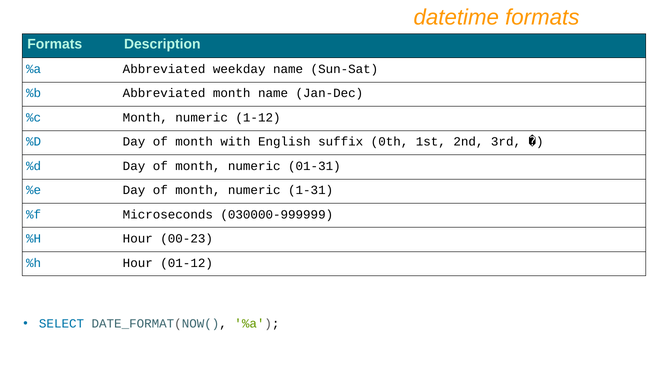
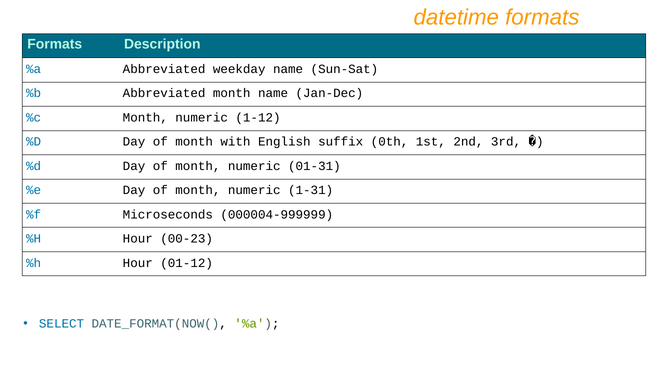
030000-999999: 030000-999999 -> 000004-999999 (277, 214)
